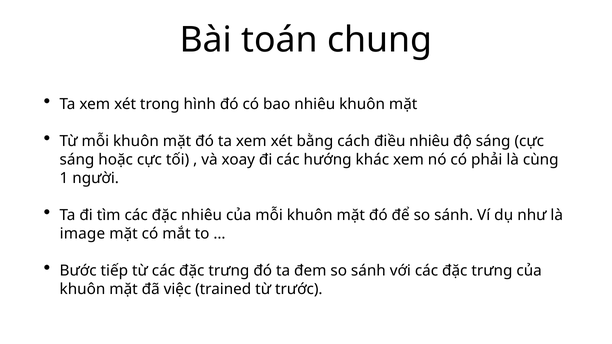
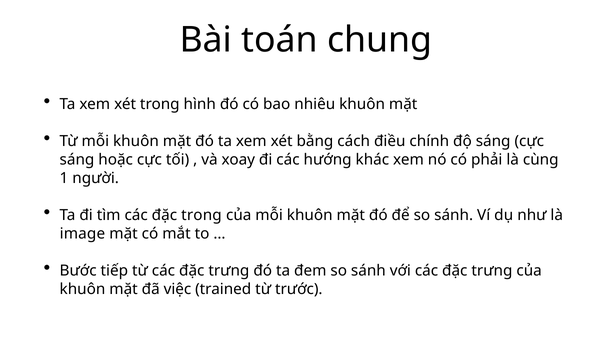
điều nhiêu: nhiêu -> chính (429, 141)
đặc nhiêu: nhiêu -> trong (201, 215)
